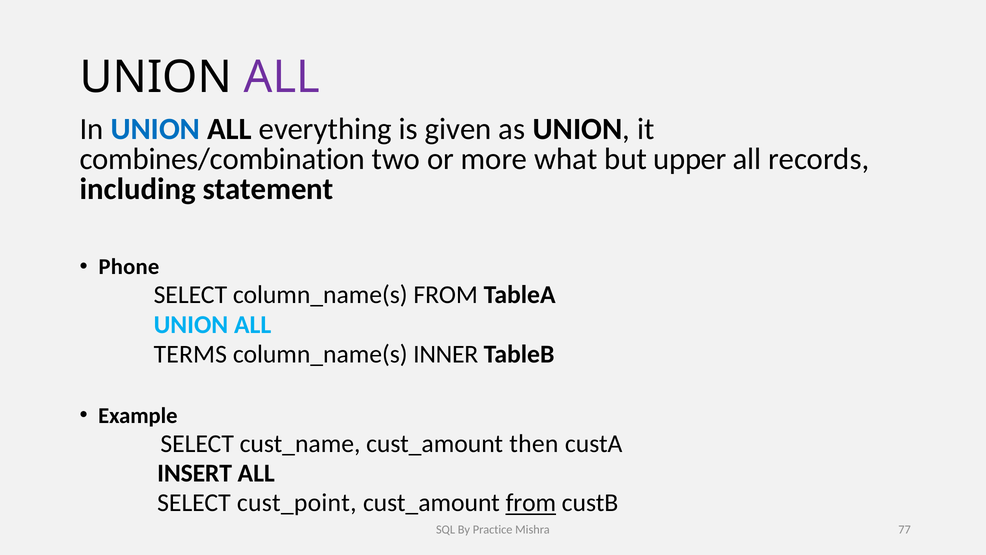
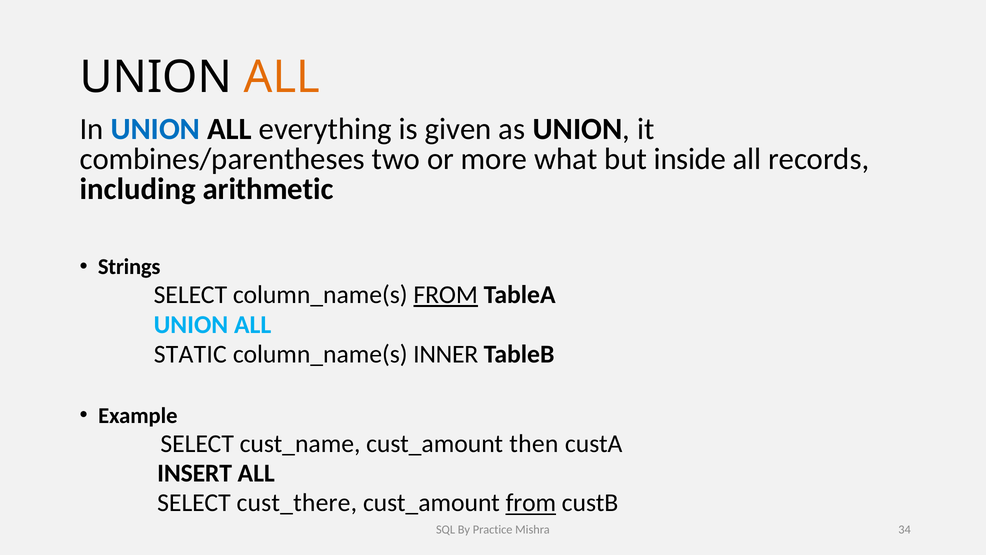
ALL colour: purple -> orange (282, 77)
combines/combination: combines/combination -> combines/parentheses (222, 159)
upper: upper -> inside (690, 159)
statement: statement -> arithmetic (268, 189)
Phone: Phone -> Strings (129, 267)
FROM underline: none -> present (446, 295)
TERMS: TERMS -> STATIC (190, 354)
cust_point: cust_point -> cust_there (297, 503)
77: 77 -> 34 (905, 530)
